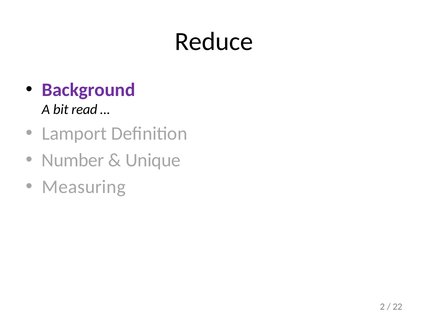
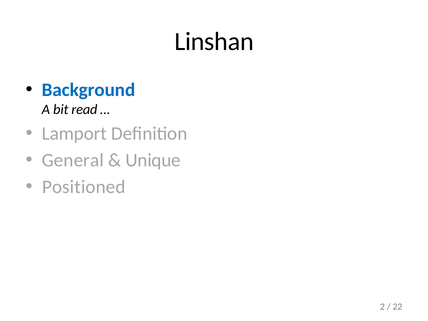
Reduce: Reduce -> Linshan (214, 41)
Background colour: purple -> blue (88, 90)
Number: Number -> General (73, 160)
Measuring: Measuring -> Positioned (84, 187)
